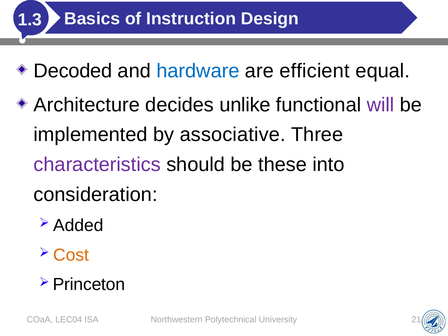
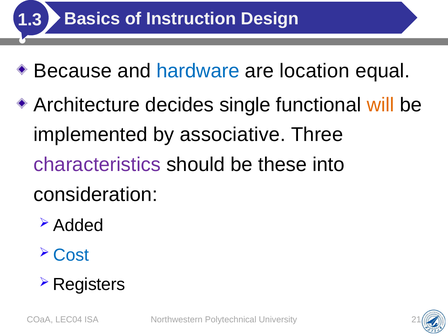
Decoded: Decoded -> Because (73, 71)
efficient: efficient -> location (315, 71)
unlike: unlike -> single (245, 105)
will colour: purple -> orange (381, 105)
Cost colour: orange -> blue (71, 255)
Princeton: Princeton -> Registers (89, 285)
